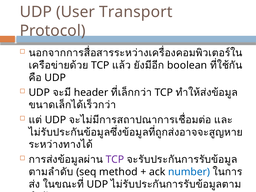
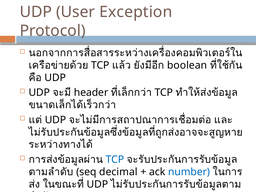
Transport: Transport -> Exception (136, 12)
TCP colour: purple -> blue (115, 159)
method: method -> decimal (118, 172)
